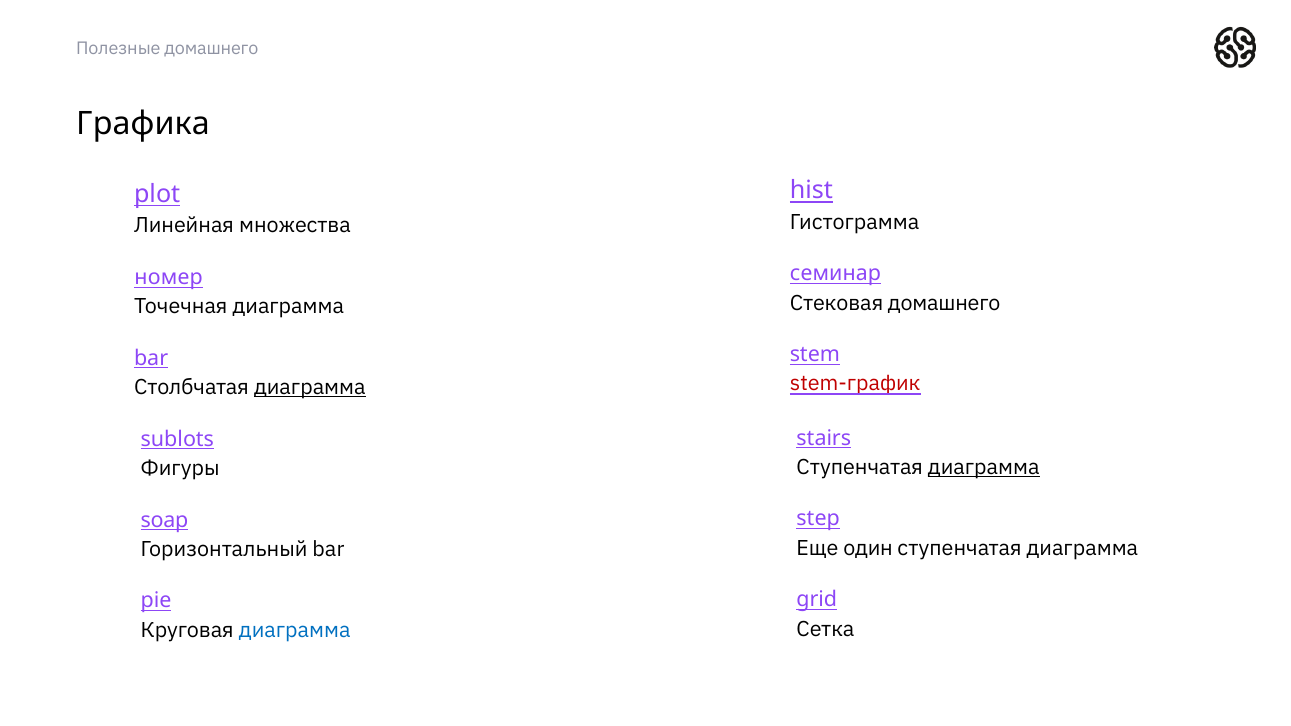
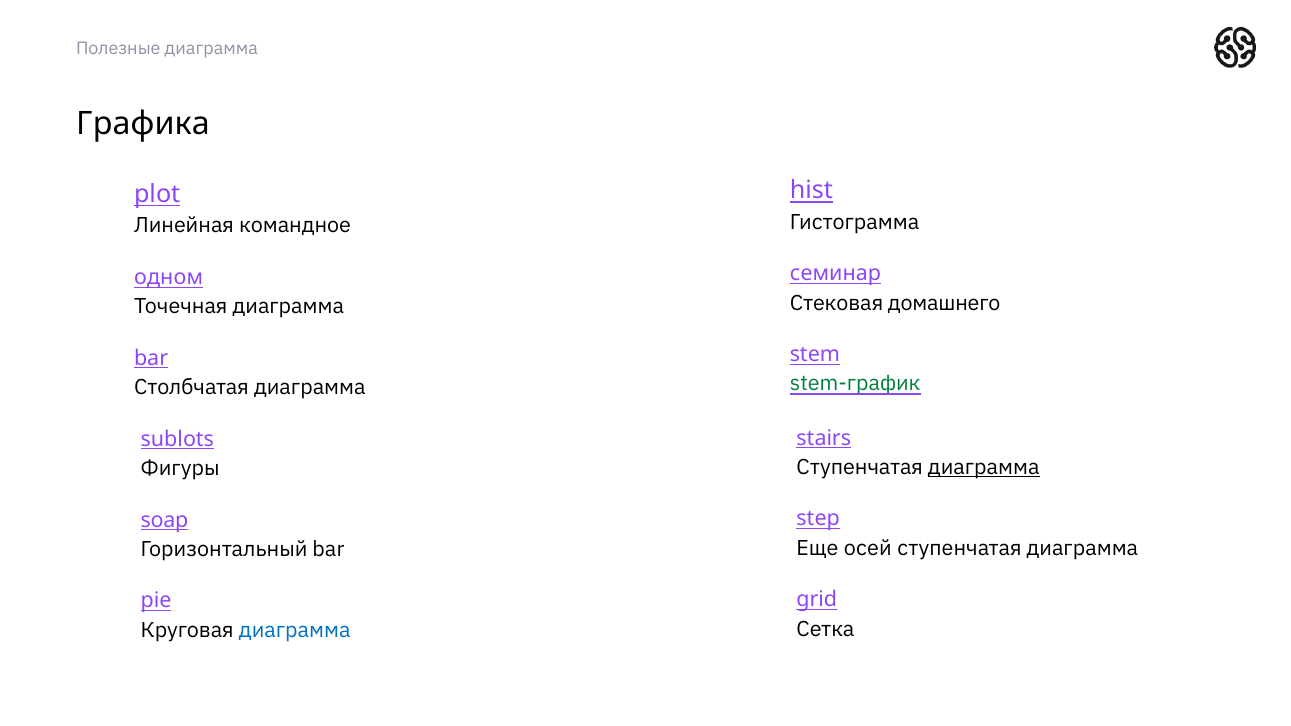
Полезные домашнего: домашнего -> диаграмма (211, 48)
множества: множества -> командное (295, 226)
номер: номер -> одном (169, 277)
stem-график colour: red -> green (855, 384)
диаграмма underline: present -> none (310, 388)
один: один -> осей (868, 548)
